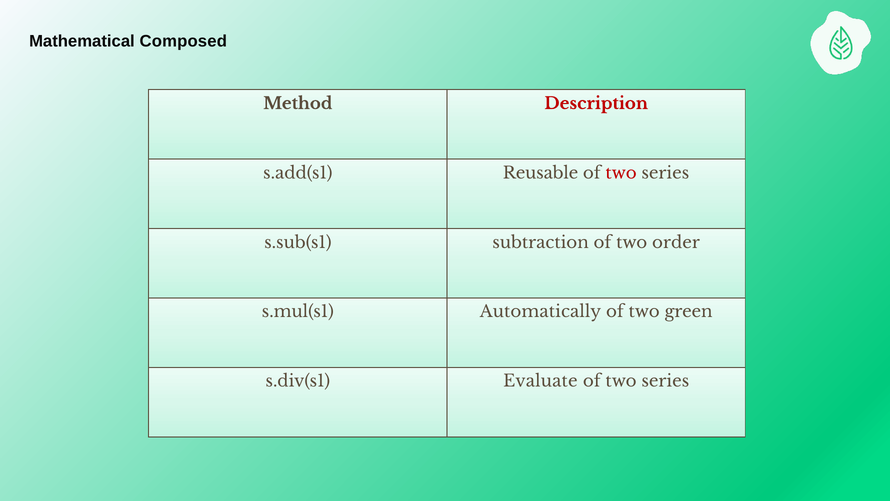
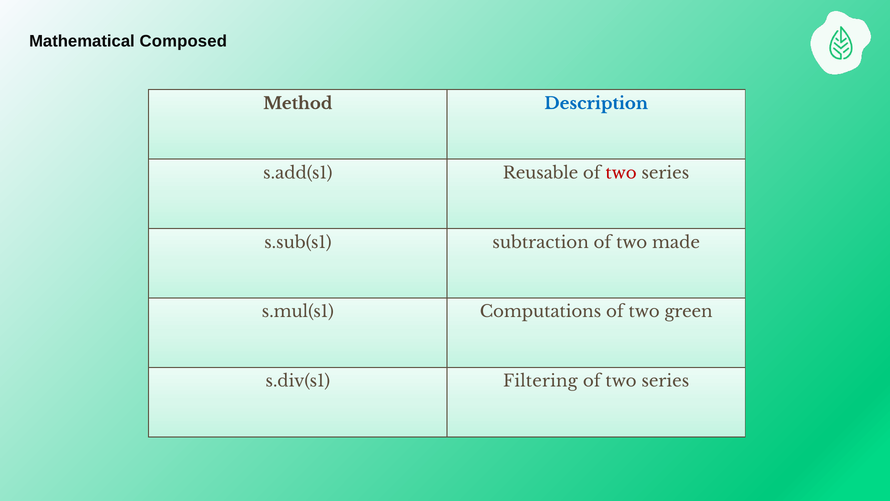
Description colour: red -> blue (596, 103)
order: order -> made (676, 242)
Automatically: Automatically -> Computations (541, 312)
Evaluate: Evaluate -> Filtering (540, 381)
